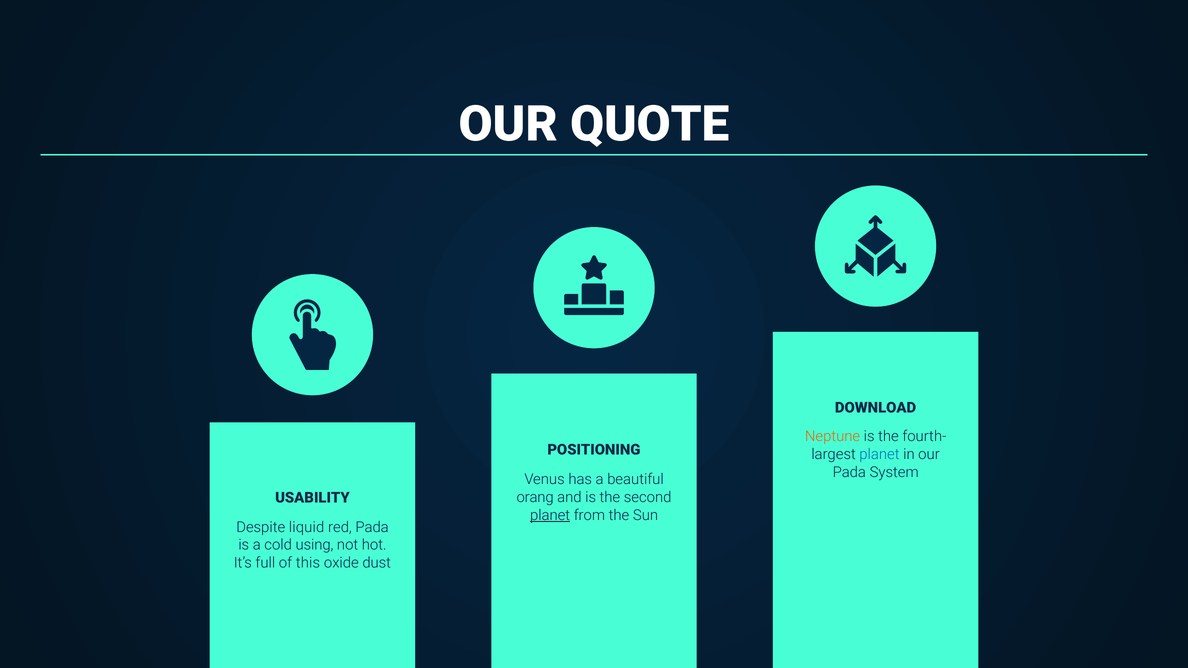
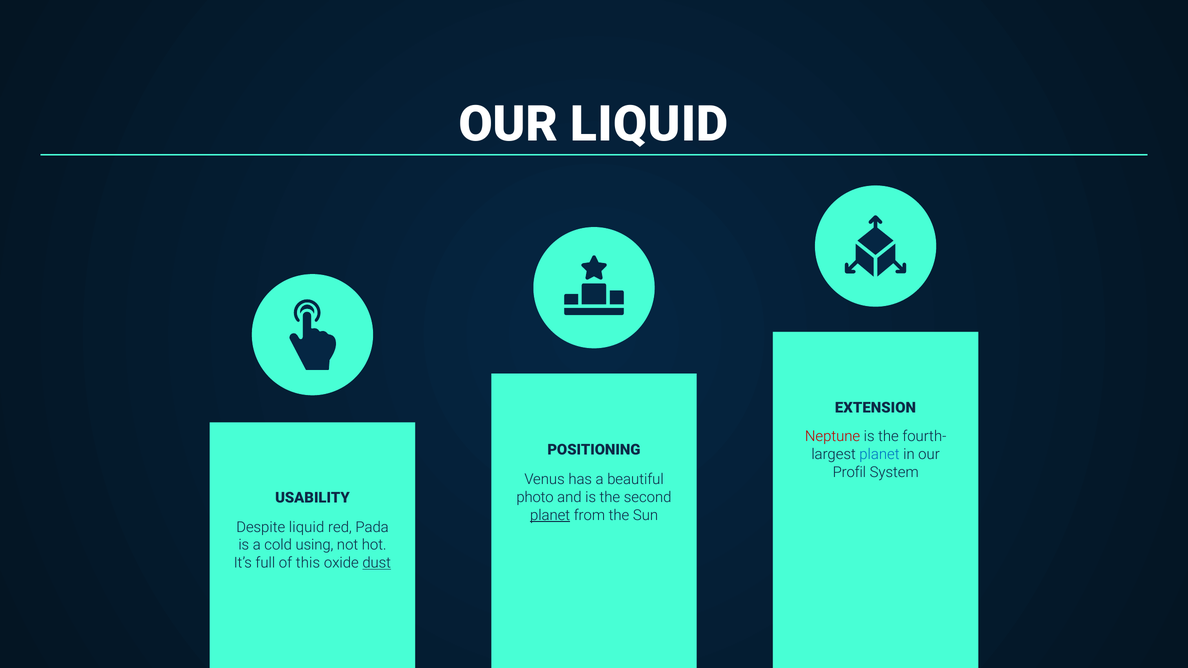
OUR QUOTE: QUOTE -> LIQUID (649, 124)
DOWNLOAD: DOWNLOAD -> EXTENSION (876, 408)
Neptune colour: orange -> red (833, 437)
Pada: Pada -> Profil (849, 472)
orang: orang -> photo (535, 497)
dust underline: none -> present (377, 563)
